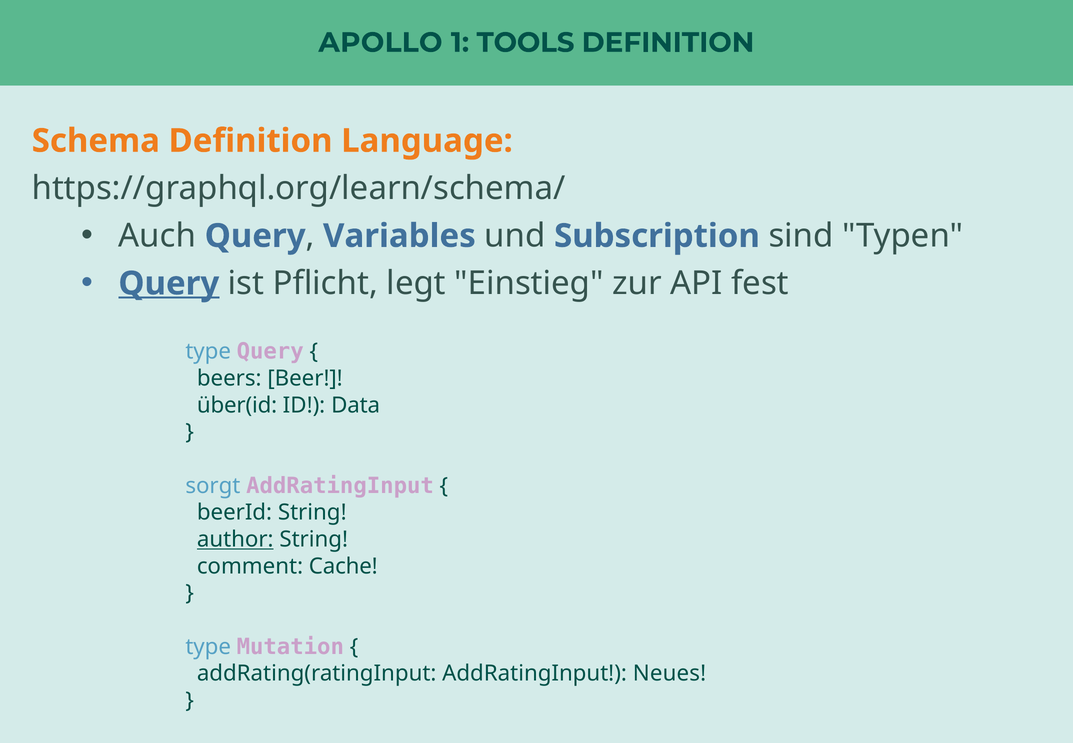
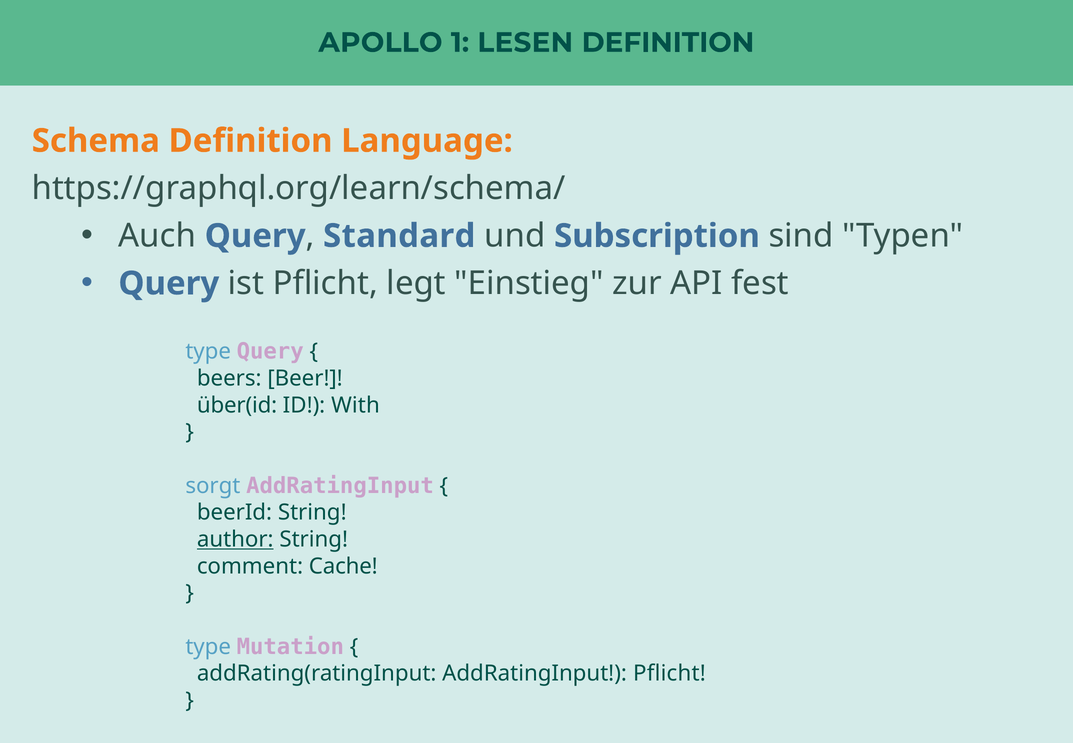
TOOLS: TOOLS -> LESEN (525, 43)
Variables: Variables -> Standard (399, 236)
Query underline: present -> none (169, 283)
Data: Data -> With (355, 405)
AddRatingInput Neues: Neues -> Pflicht (669, 673)
